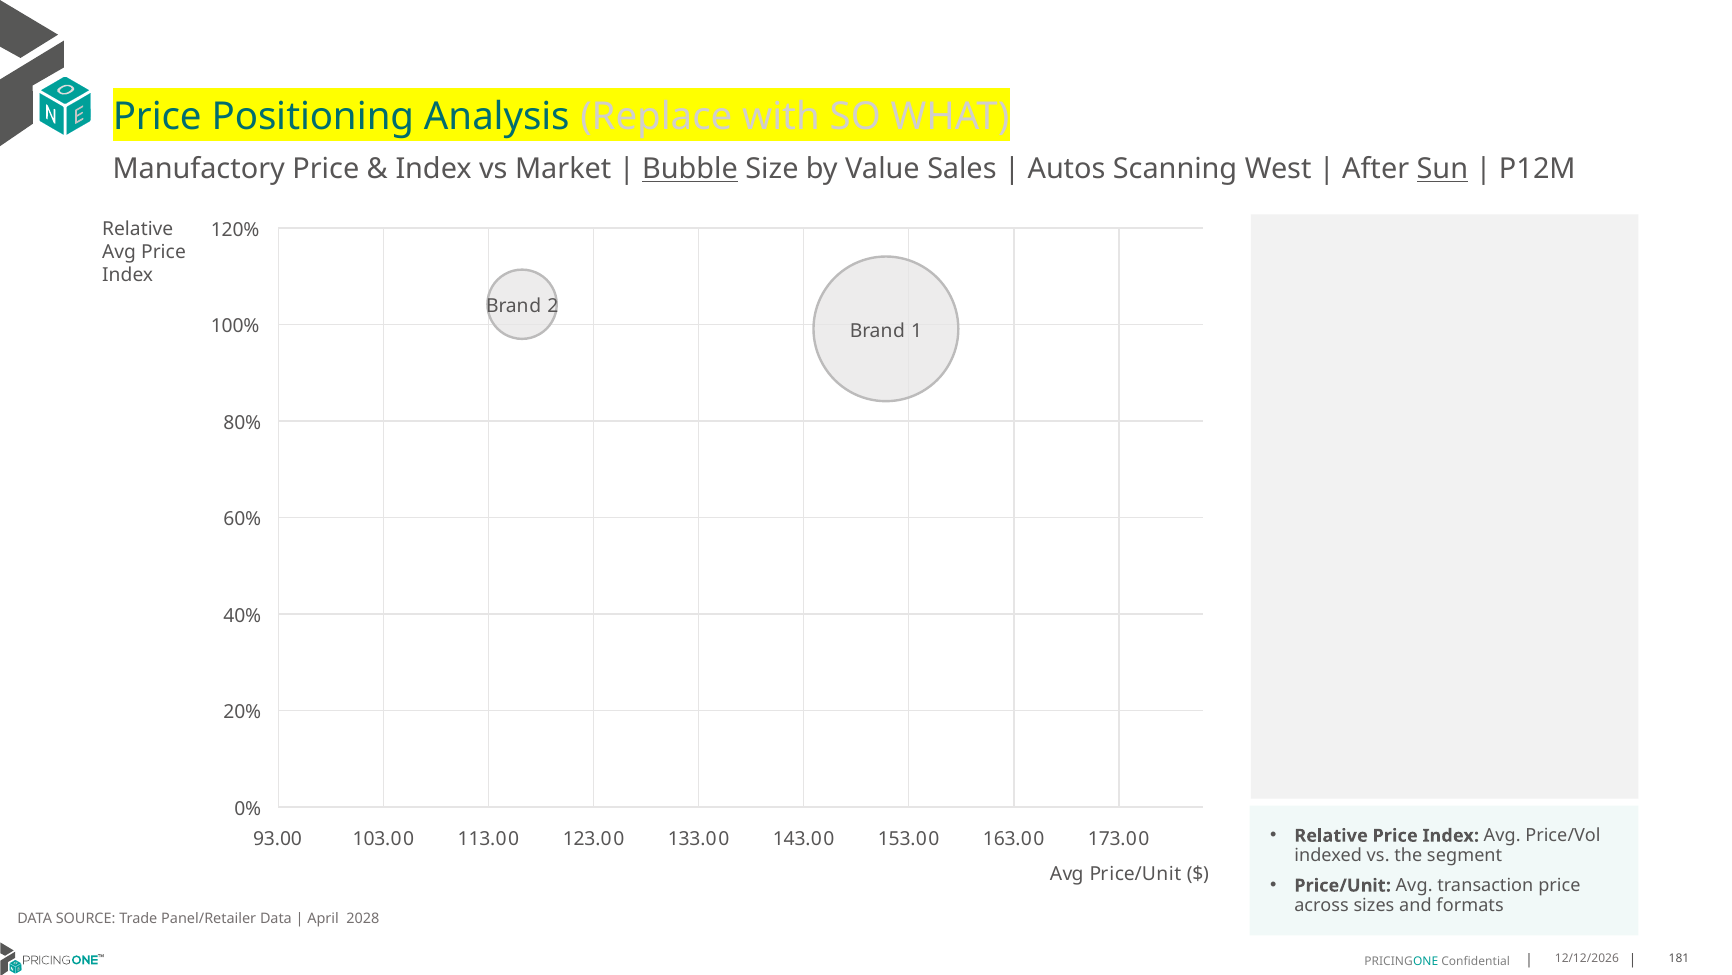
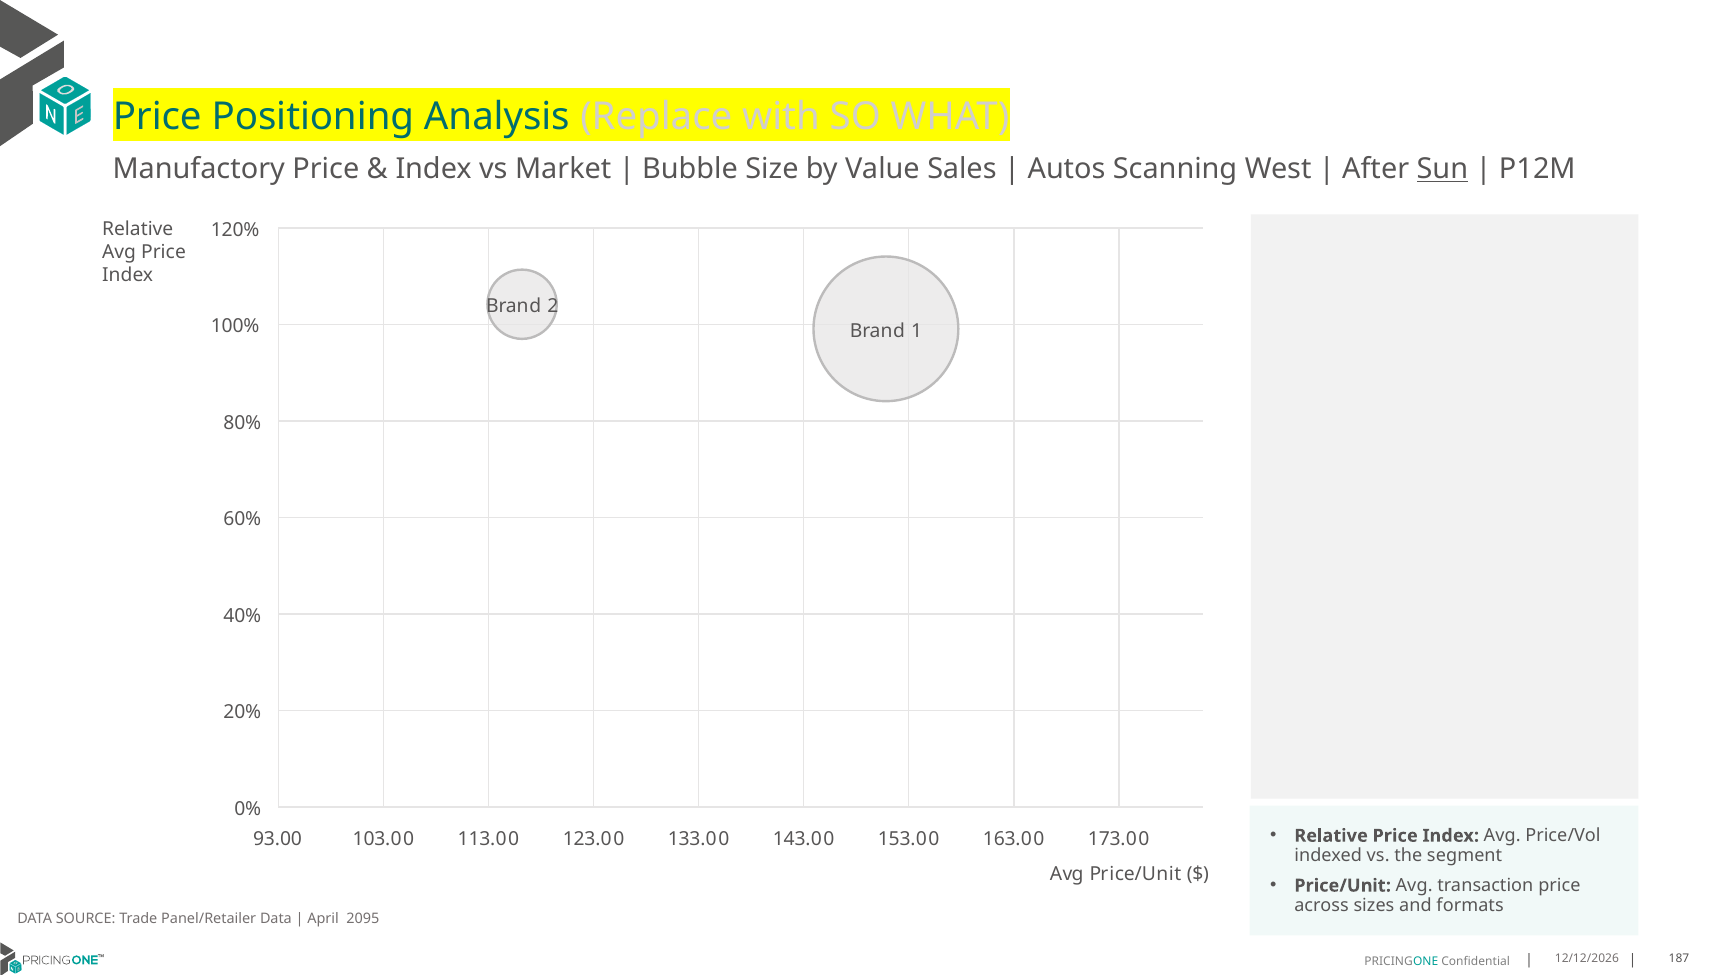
Bubble underline: present -> none (690, 169)
2028: 2028 -> 2095 (363, 918)
181: 181 -> 187 (1679, 958)
